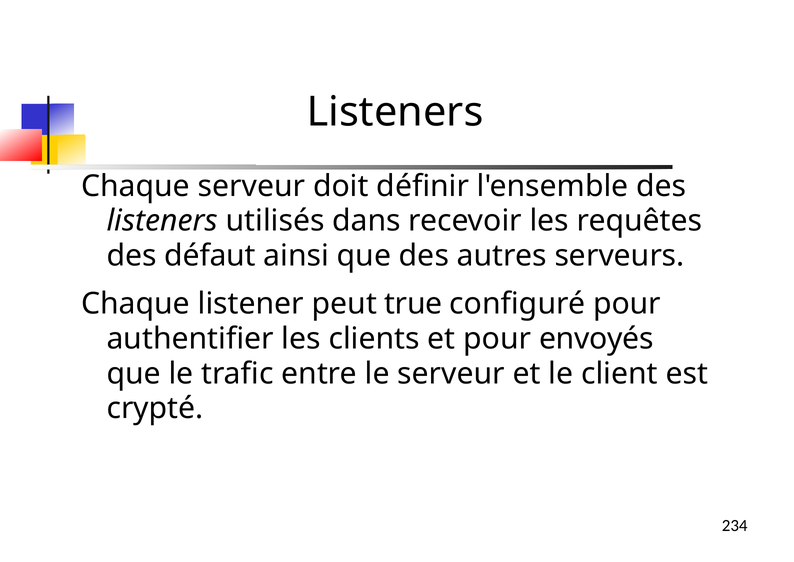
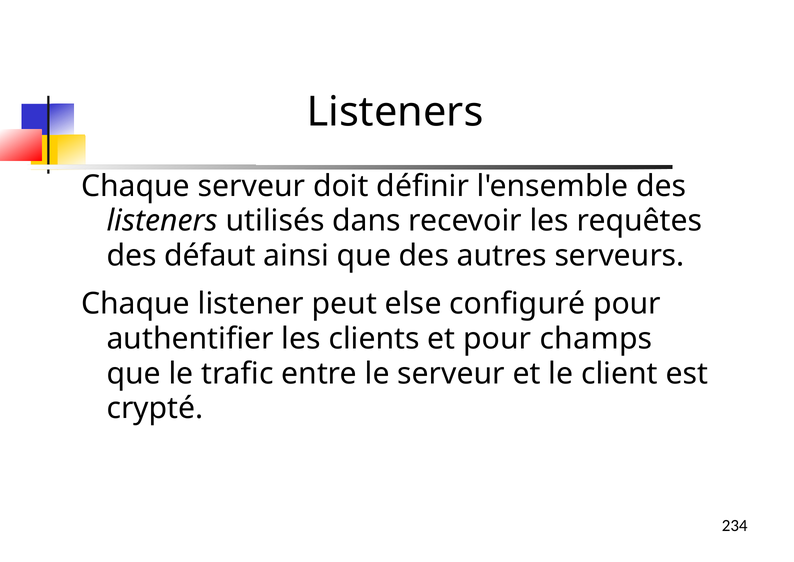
true: true -> else (413, 304)
envoyés: envoyés -> champs (596, 338)
